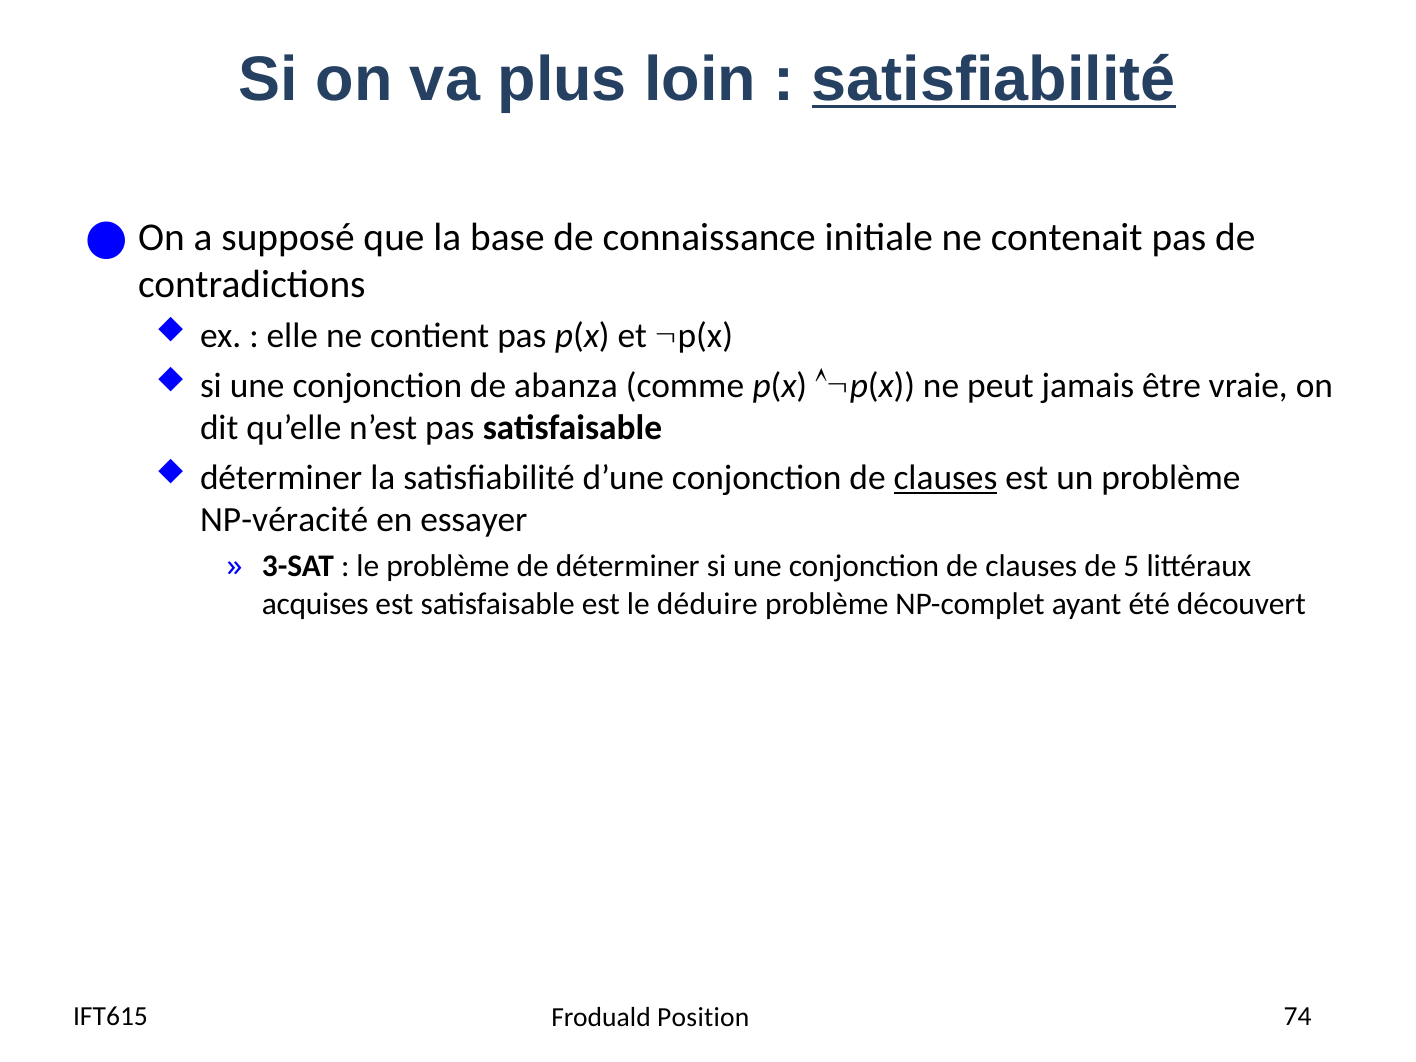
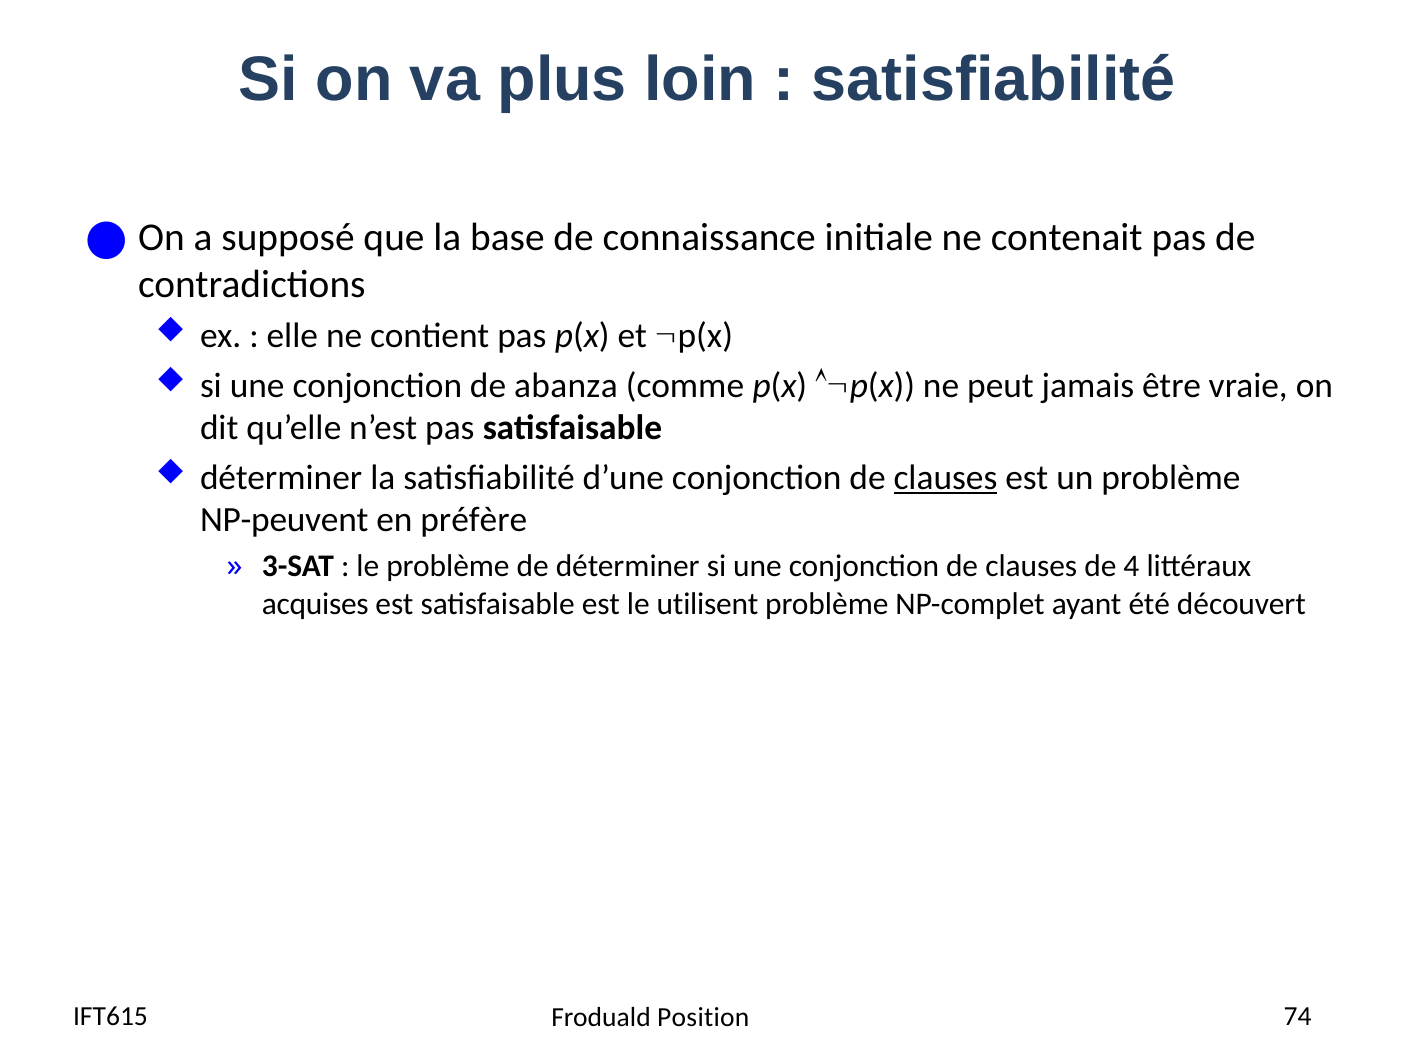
satisfiabilité underline: present -> none (994, 80)
NP-véracité: NP-véracité -> NP-peuvent (284, 520)
essayer: essayer -> préfère (474, 520)
5: 5 -> 4 (1131, 566)
déduire: déduire -> utilisent (708, 604)
